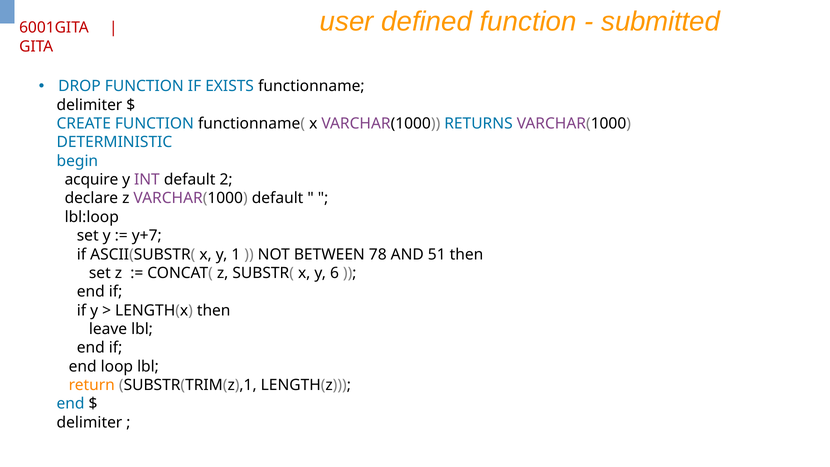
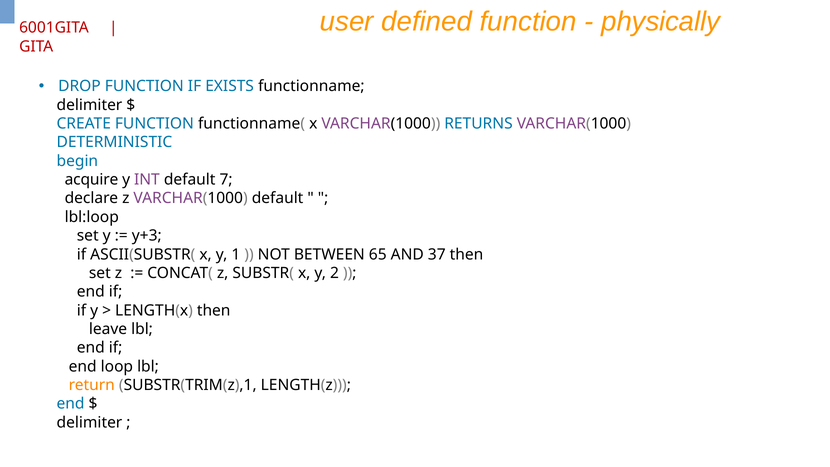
submitted: submitted -> physically (661, 22)
2: 2 -> 7 (226, 180)
y+7: y+7 -> y+3 (147, 236)
78: 78 -> 65 (378, 254)
51: 51 -> 37 (437, 254)
6: 6 -> 2 (334, 273)
